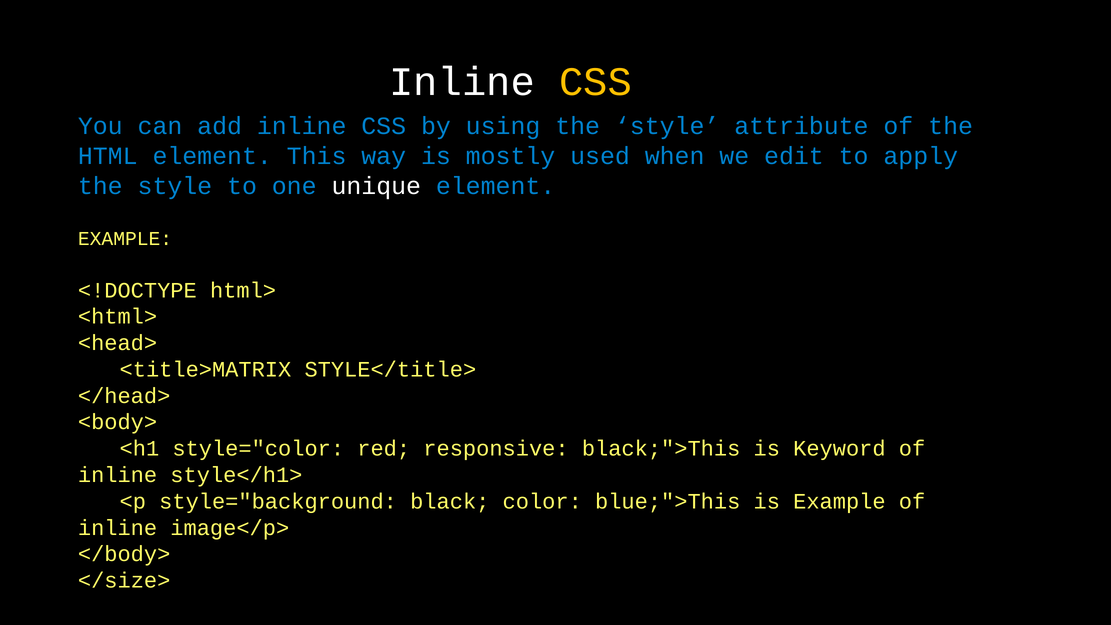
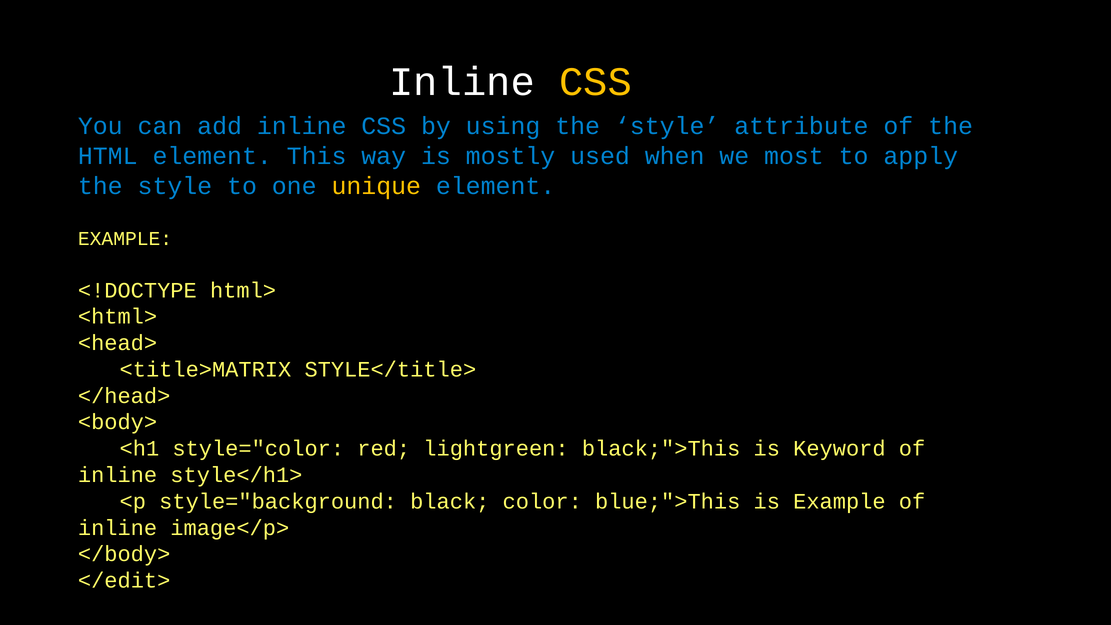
edit: edit -> most (794, 156)
unique colour: white -> yellow (376, 186)
responsive: responsive -> lightgreen (496, 449)
</size>: </size> -> </edit> (124, 581)
